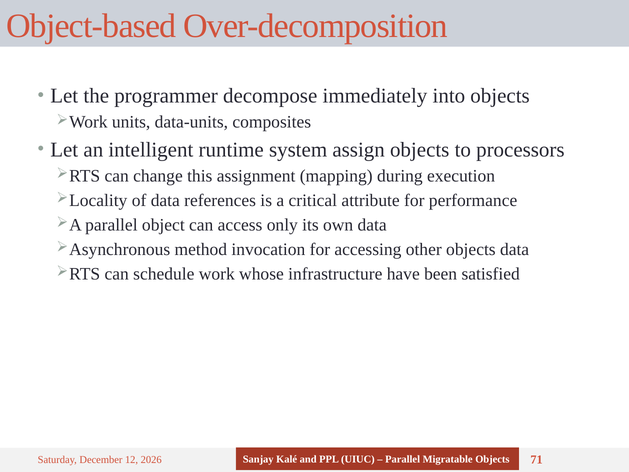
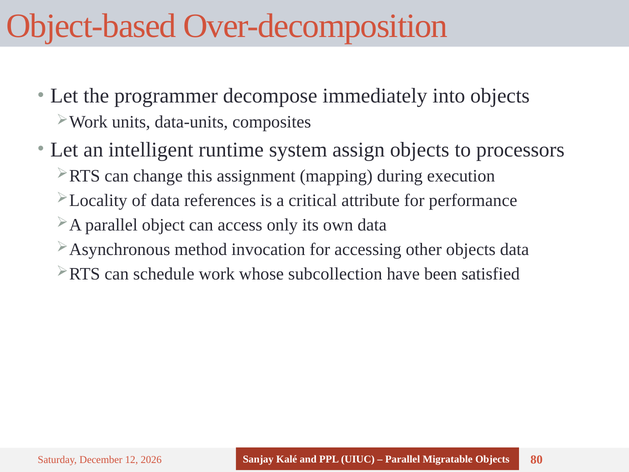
infrastructure: infrastructure -> subcollection (335, 274)
71: 71 -> 80 (537, 460)
